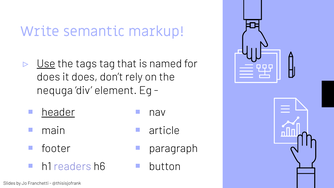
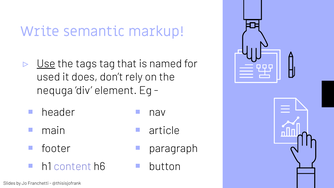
does: does -> used (48, 77)
header underline: present -> none (58, 112)
readers: readers -> content (73, 166)
